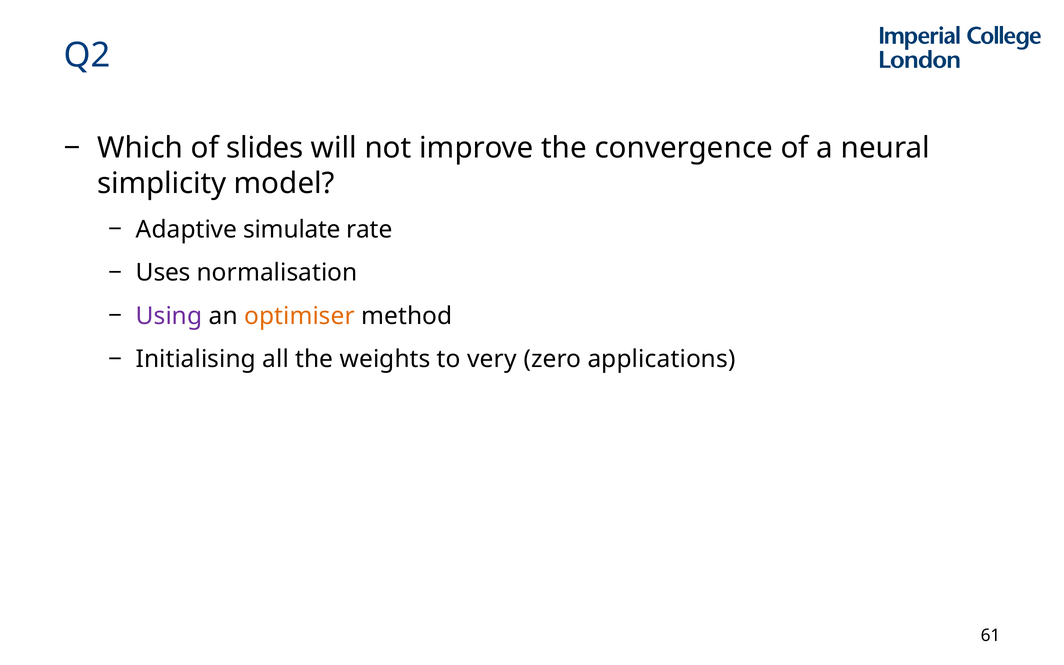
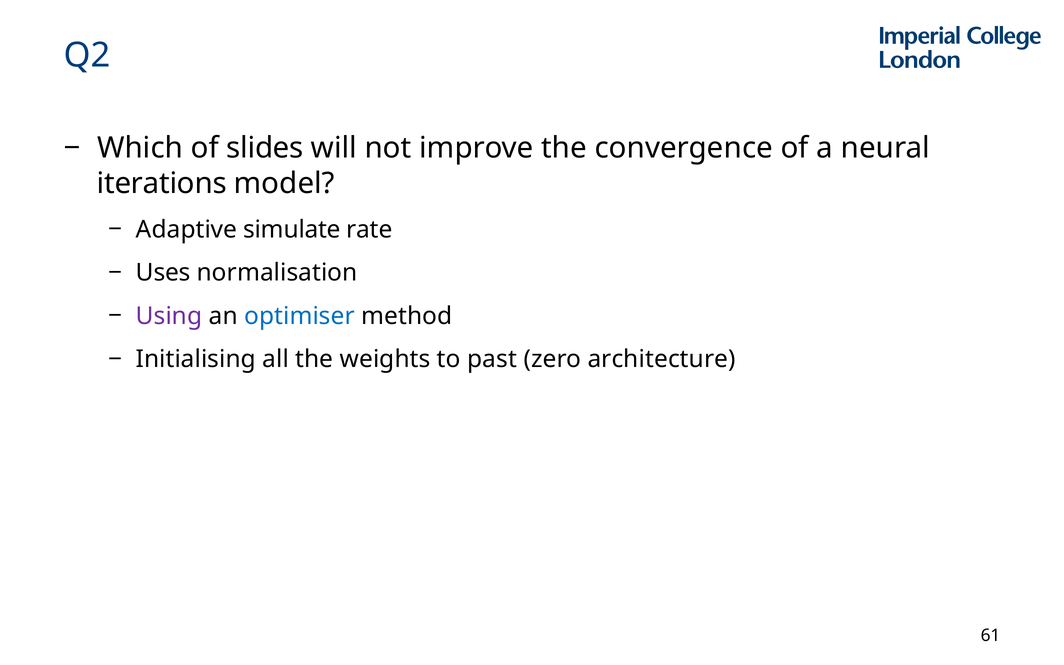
simplicity: simplicity -> iterations (162, 184)
optimiser colour: orange -> blue (299, 316)
very: very -> past (492, 359)
applications: applications -> architecture (662, 359)
